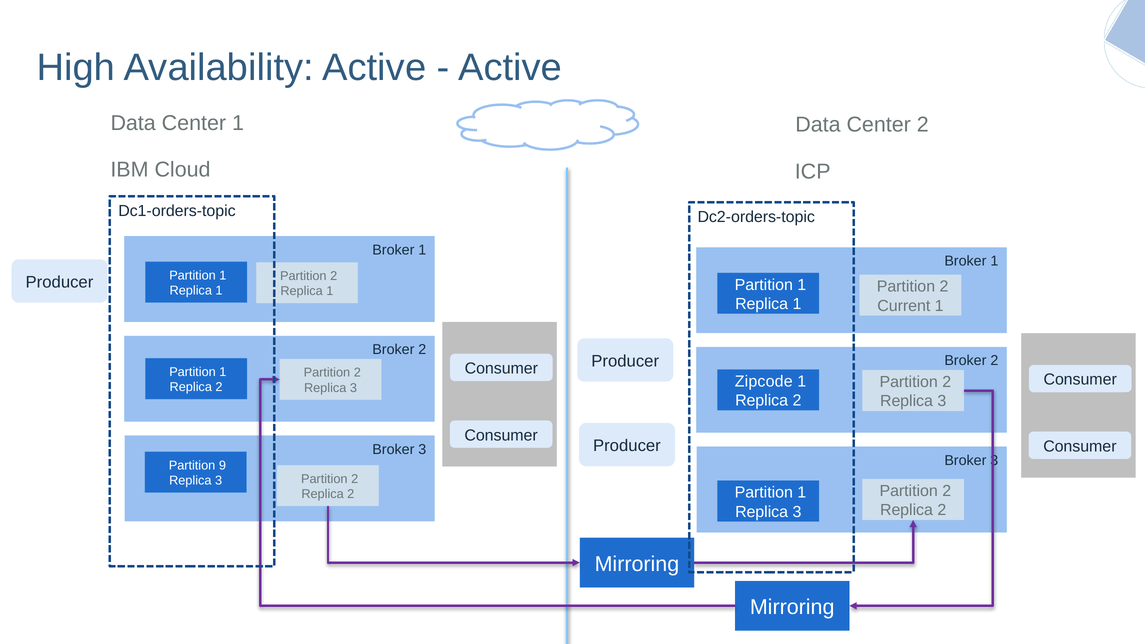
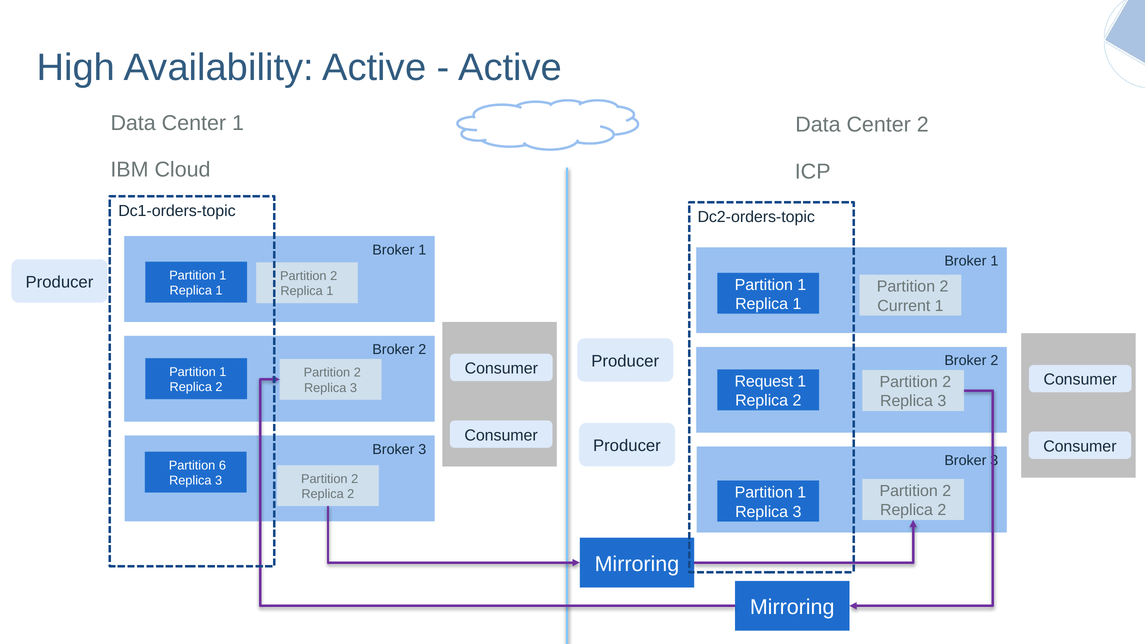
Zipcode: Zipcode -> Request (764, 381)
9: 9 -> 6 (222, 465)
